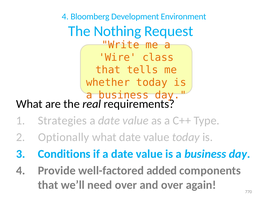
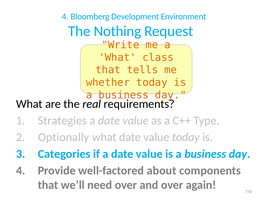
Wire: Wire -> What (117, 57)
Conditions: Conditions -> Categories (64, 154)
added: added -> about (162, 171)
